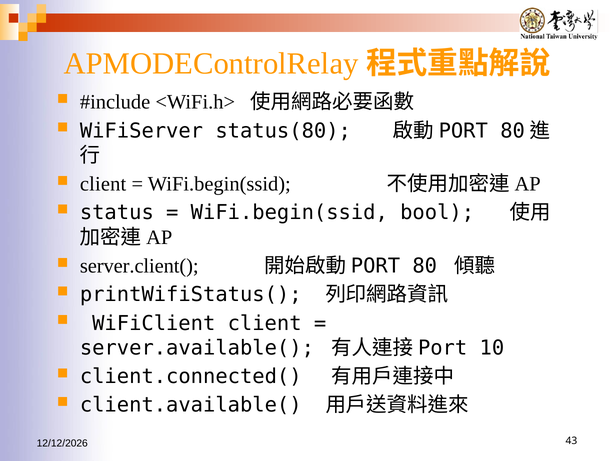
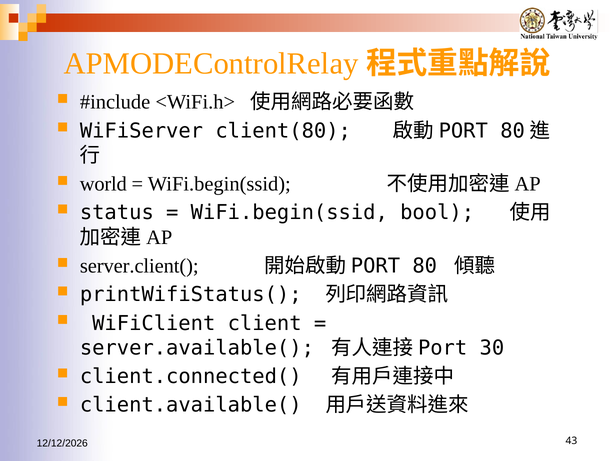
status(80: status(80 -> client(80 (283, 131)
client: client -> world (103, 184)
10: 10 -> 30 (492, 348)
